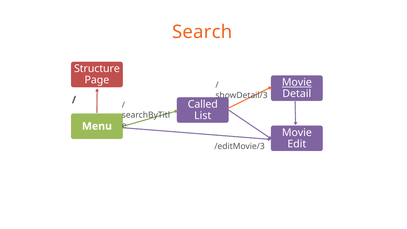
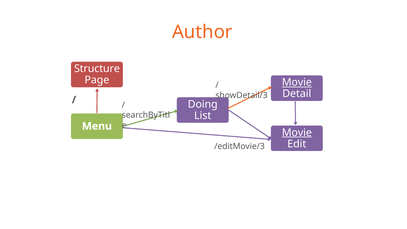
Search: Search -> Author (202, 32)
Called: Called -> Doing (203, 104)
Movie underline: none -> present (297, 132)
